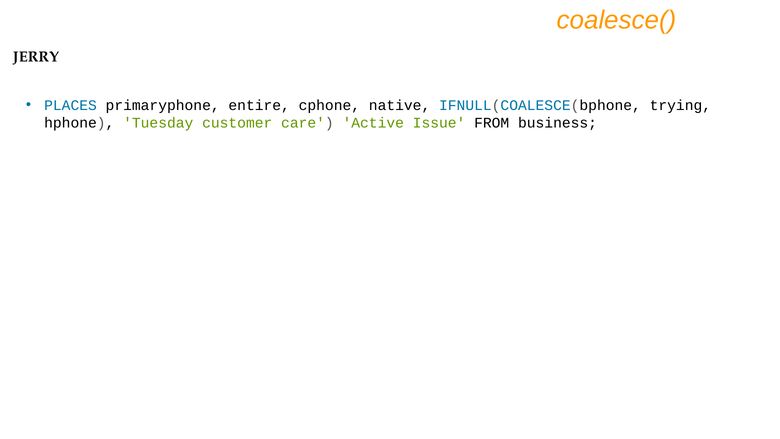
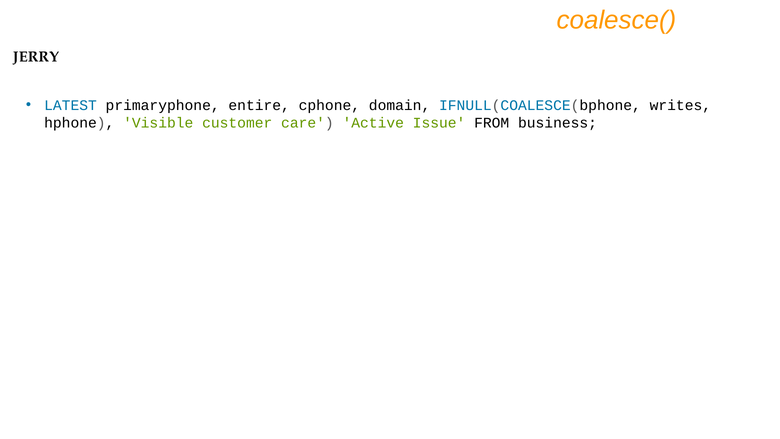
PLACES: PLACES -> LATEST (71, 105)
native: native -> domain (400, 105)
trying: trying -> writes (680, 105)
Tuesday: Tuesday -> Visible (158, 123)
